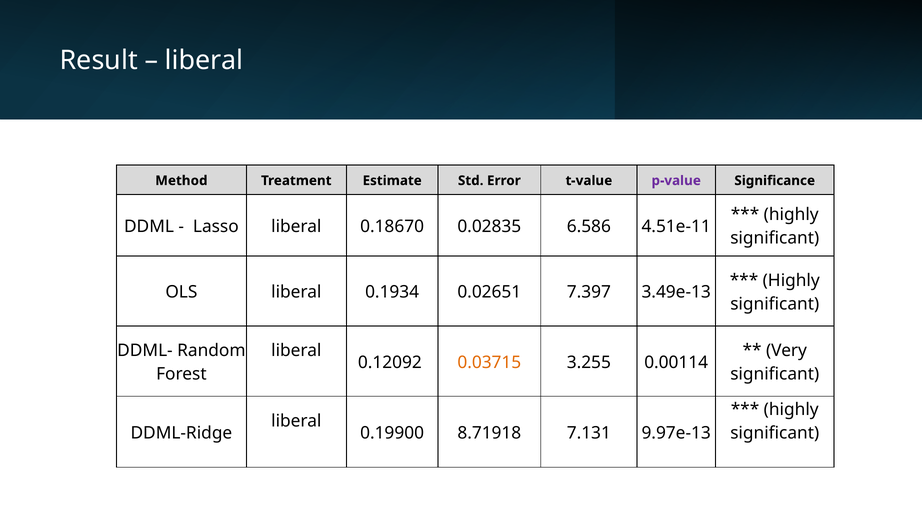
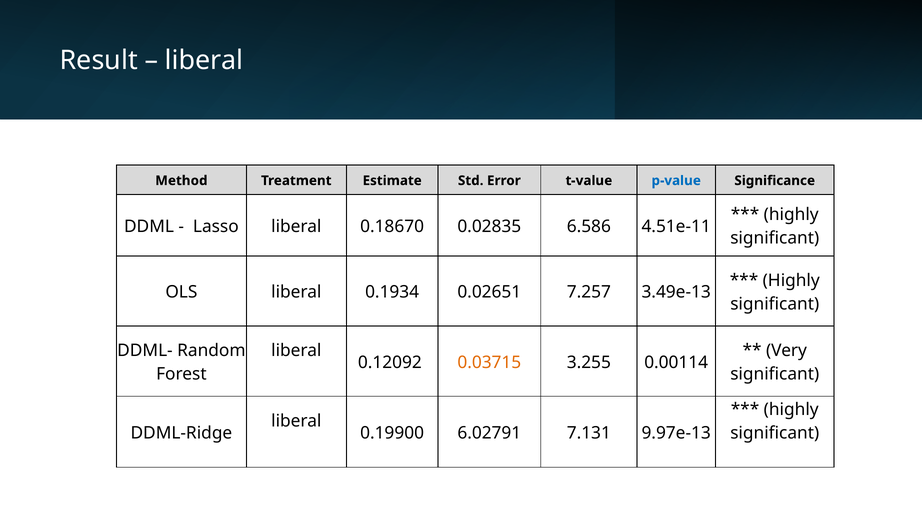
p-value colour: purple -> blue (676, 180)
7.397: 7.397 -> 7.257 (589, 292)
8.71918: 8.71918 -> 6.02791 (489, 433)
